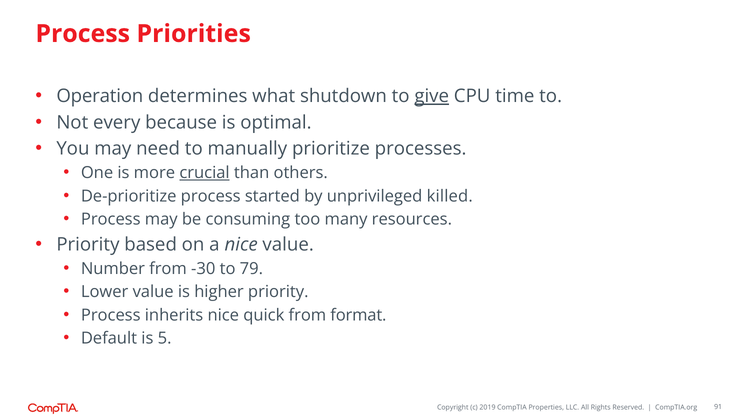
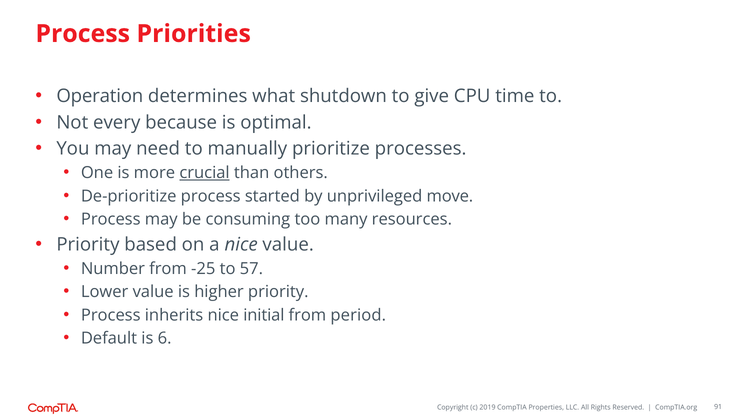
give underline: present -> none (432, 96)
killed: killed -> move (450, 196)
-30: -30 -> -25 (203, 269)
79: 79 -> 57 (251, 269)
quick: quick -> initial (264, 315)
format: format -> period (358, 315)
5: 5 -> 6 (165, 338)
